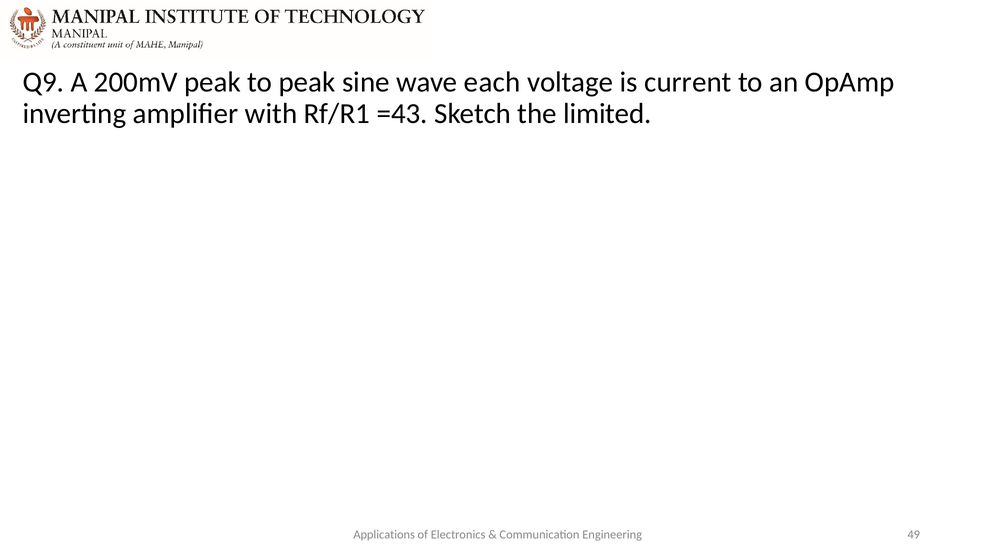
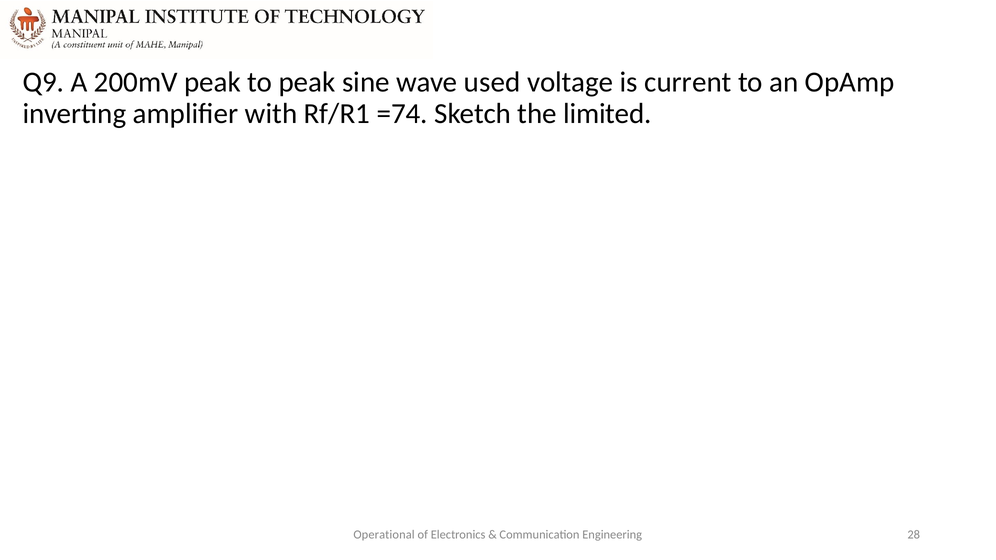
each: each -> used (492, 82)
=43: =43 -> =74 (402, 114)
Applications: Applications -> Operational (384, 535)
49: 49 -> 28 (914, 535)
